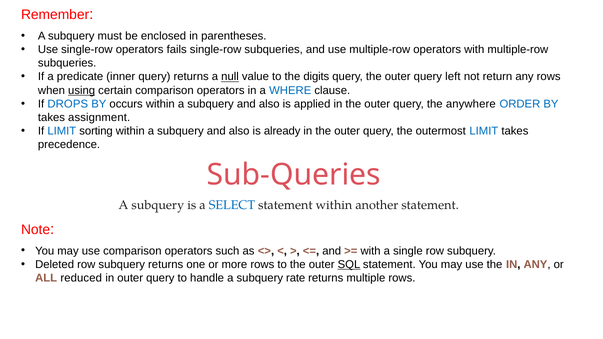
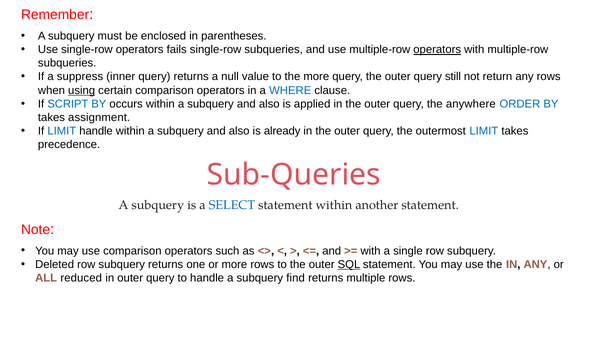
operators underline: none -> present (437, 50)
predicate: predicate -> suppress (80, 77)
null underline: present -> none (230, 77)
the digits: digits -> more (316, 77)
left: left -> still (453, 77)
DROPS: DROPS -> SCRIPT (68, 104)
LIMIT sorting: sorting -> handle (96, 131)
rate: rate -> find (296, 278)
